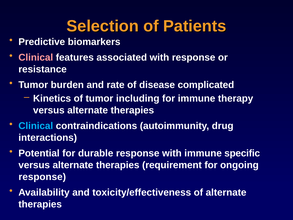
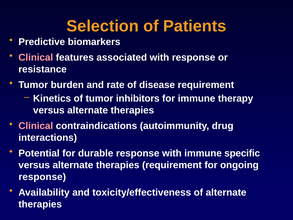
disease complicated: complicated -> requirement (206, 85)
including: including -> inhibitors (138, 98)
Clinical colour: light blue -> pink (36, 126)
